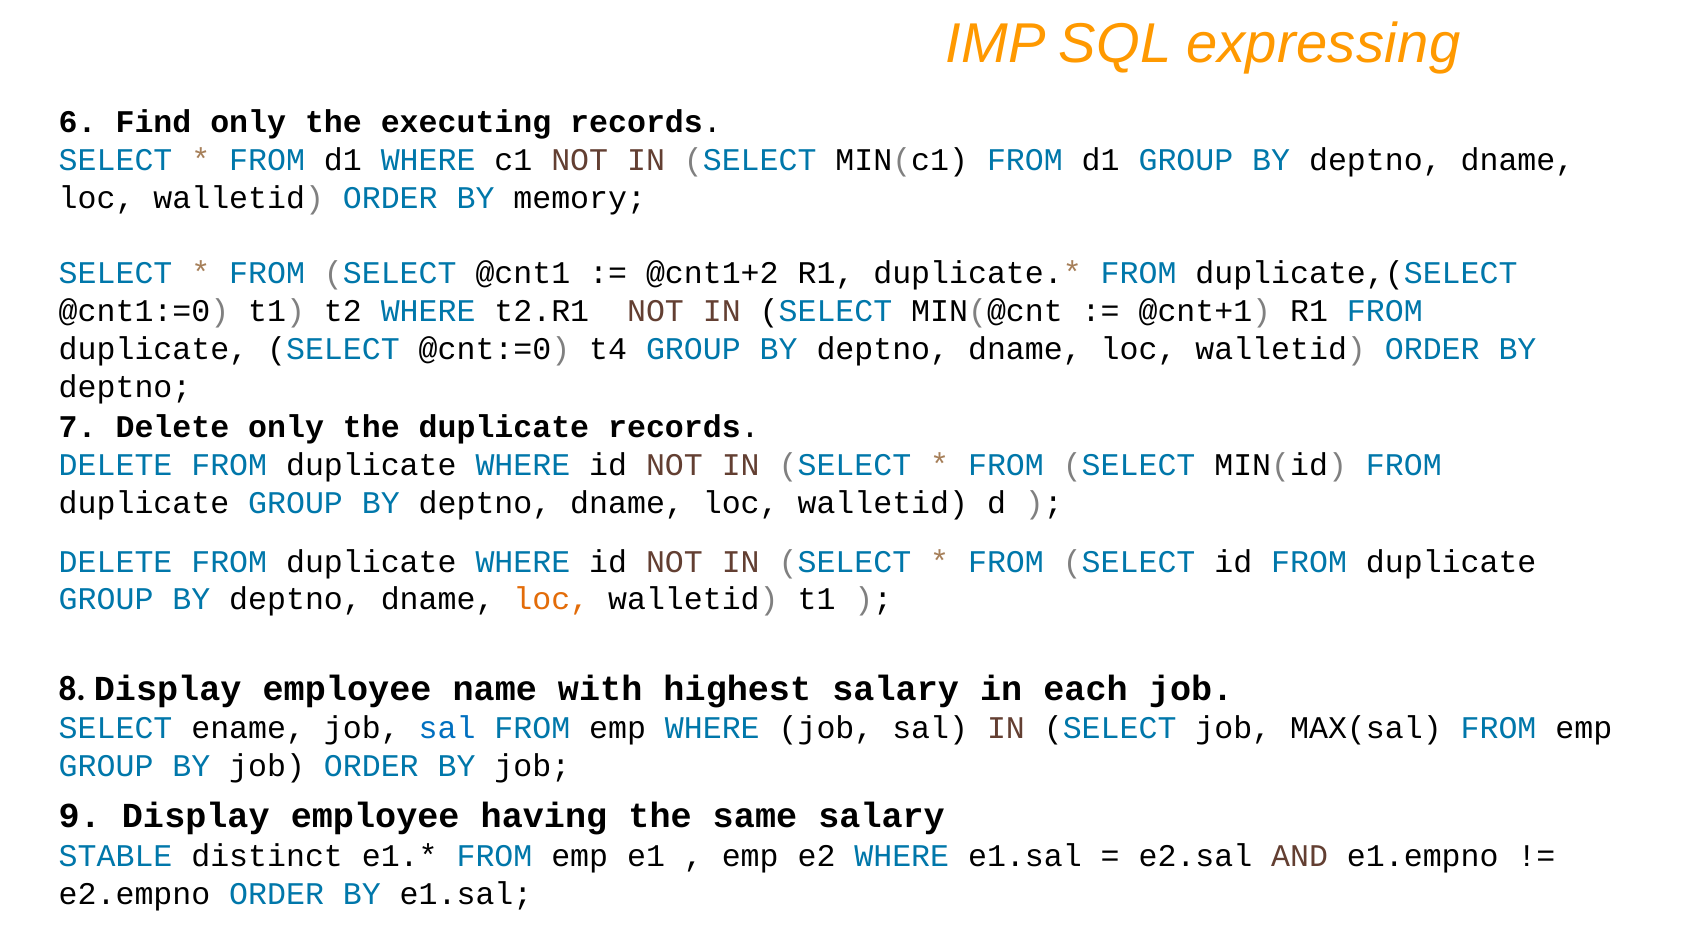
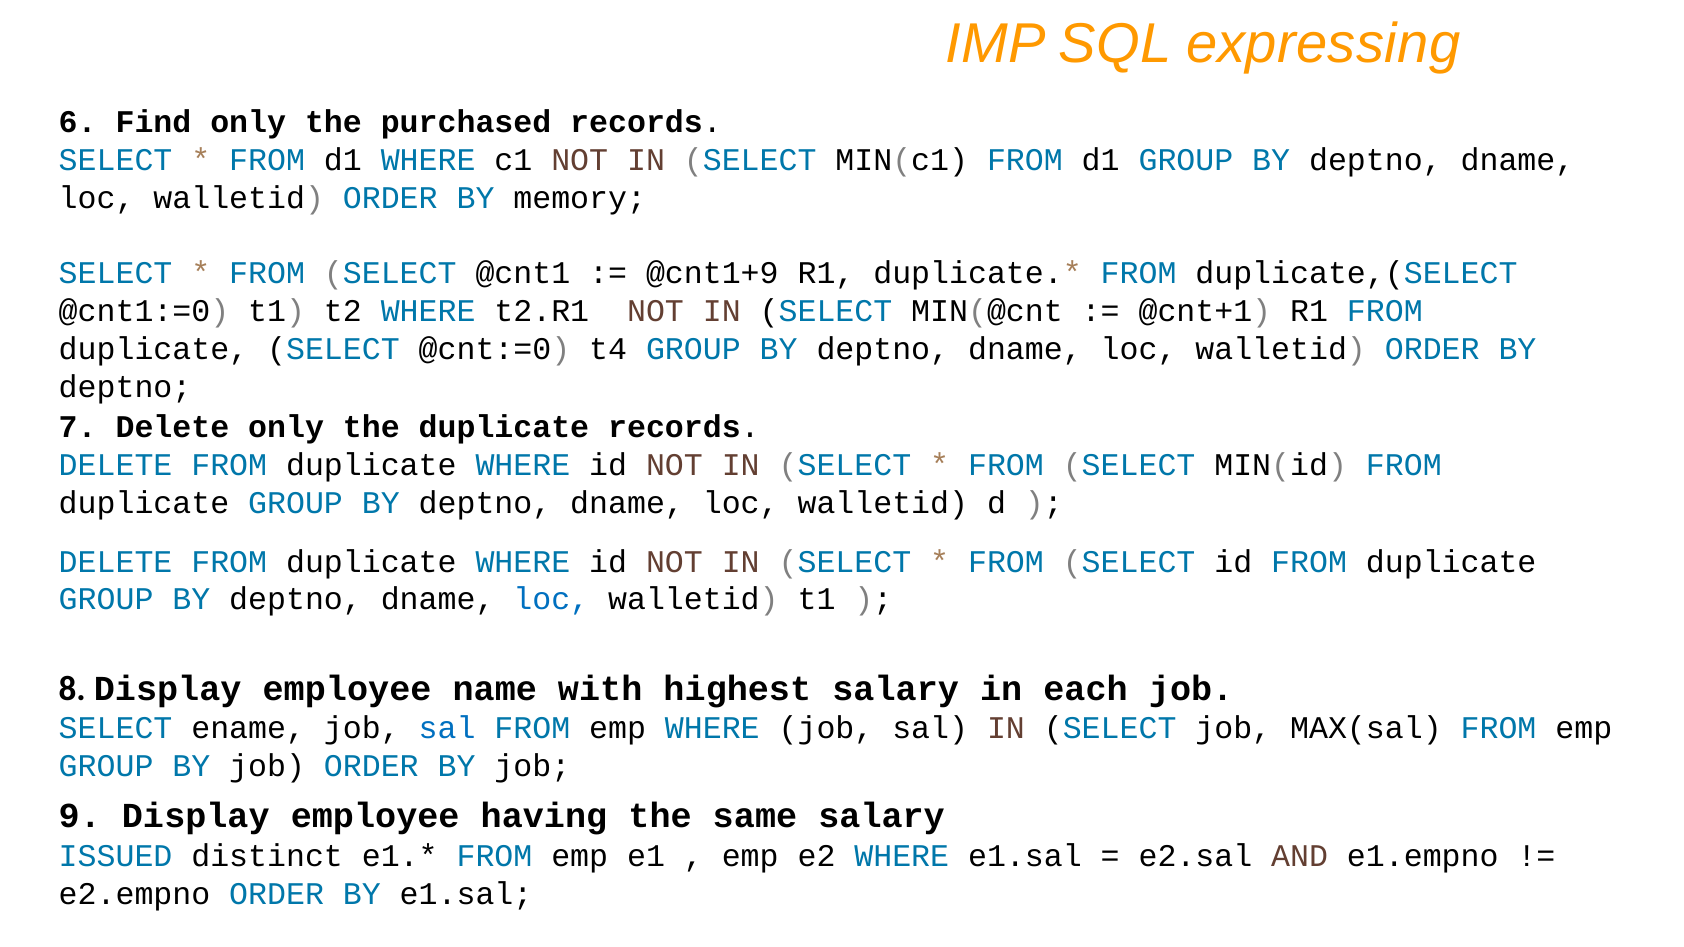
executing: executing -> purchased (466, 122)
@cnt1+2: @cnt1+2 -> @cnt1+9 (712, 274)
loc colour: orange -> blue (551, 600)
STABLE: STABLE -> ISSUED (116, 856)
